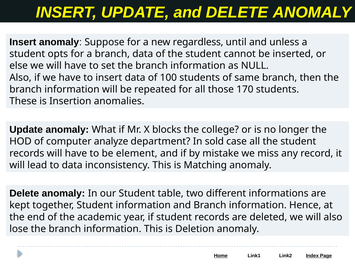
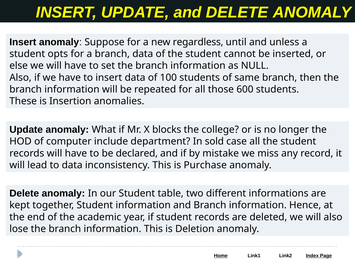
170: 170 -> 600 (245, 89)
analyze: analyze -> include (111, 142)
element: element -> declared (137, 153)
Matching: Matching -> Purchase (205, 165)
